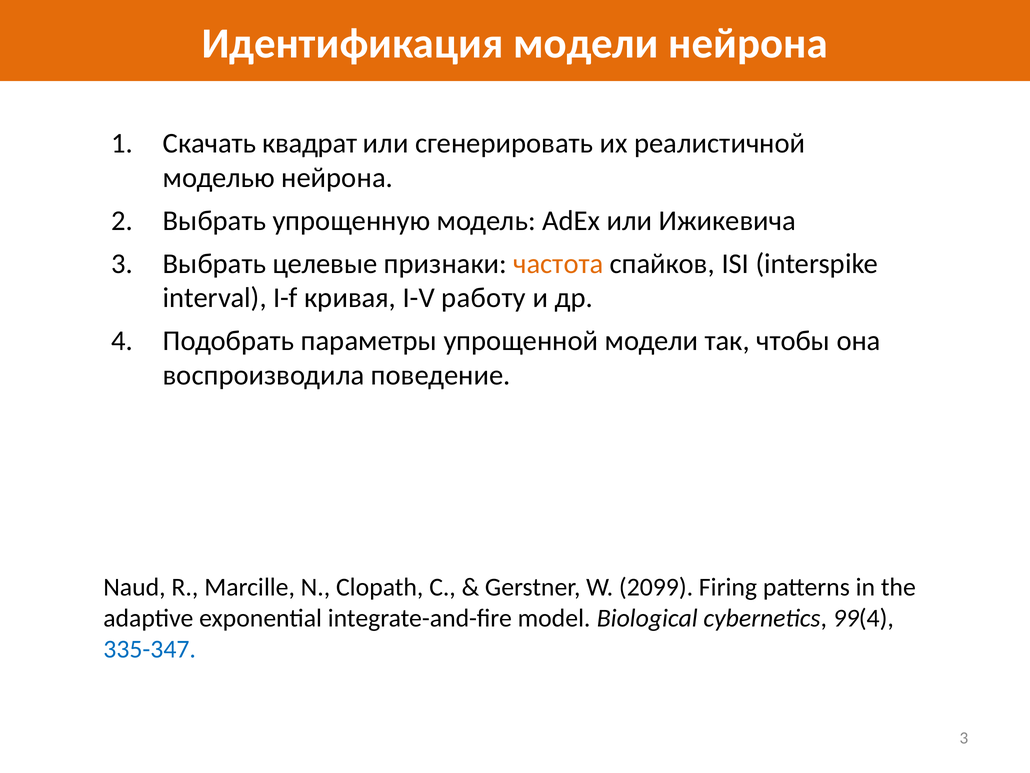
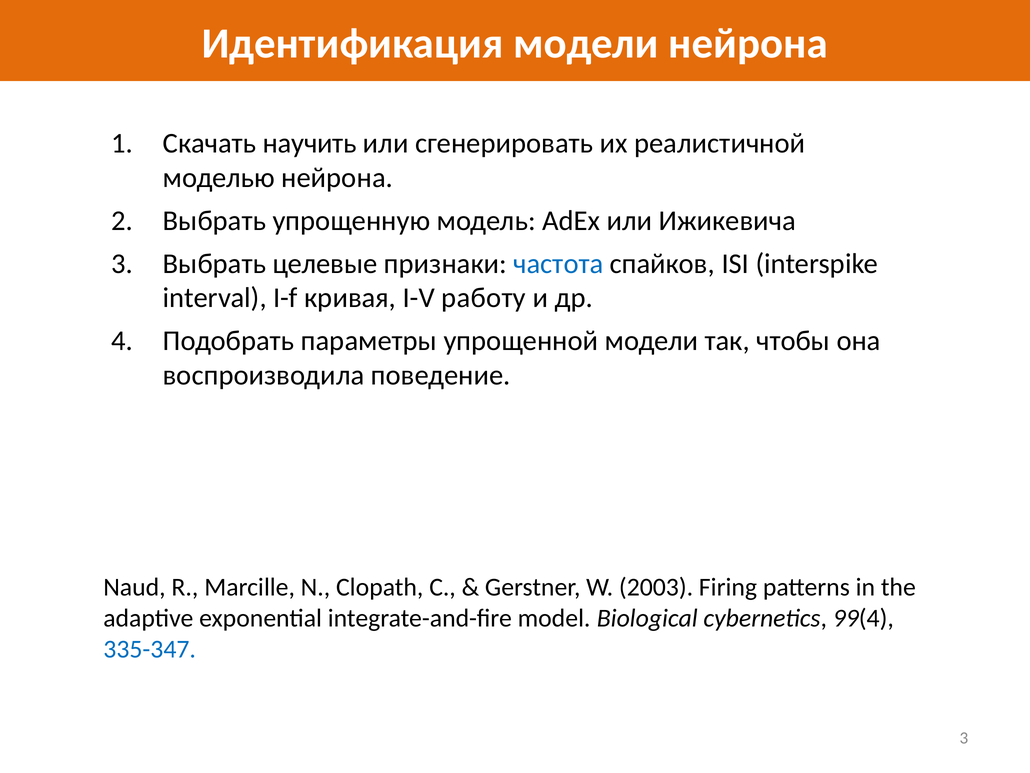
квадрат: квадрат -> научить (310, 143)
частота colour: orange -> blue (558, 263)
2099: 2099 -> 2003 (656, 587)
